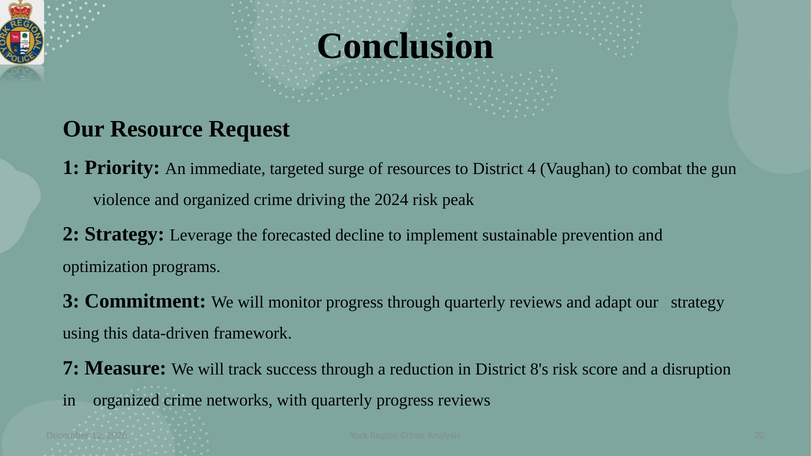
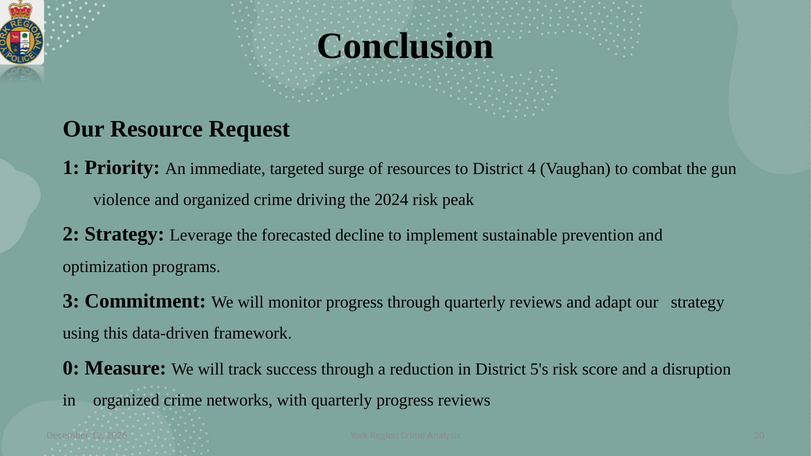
7: 7 -> 0 (71, 368)
8's: 8's -> 5's (539, 369)
